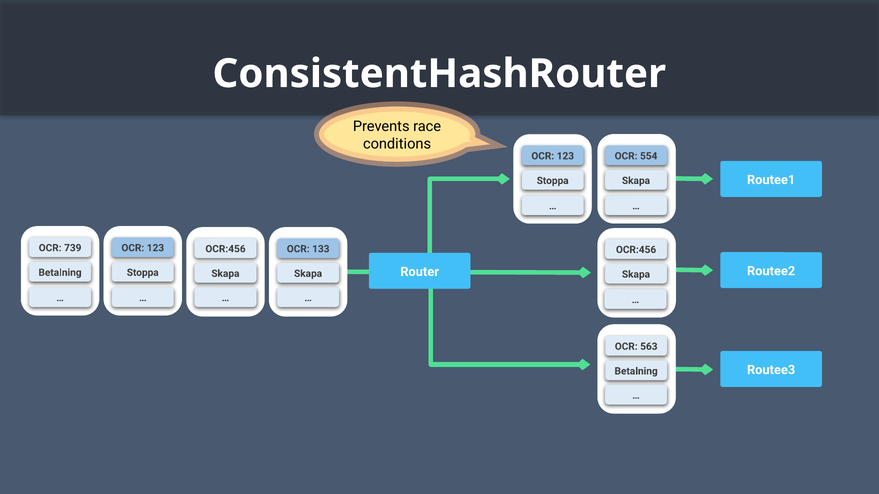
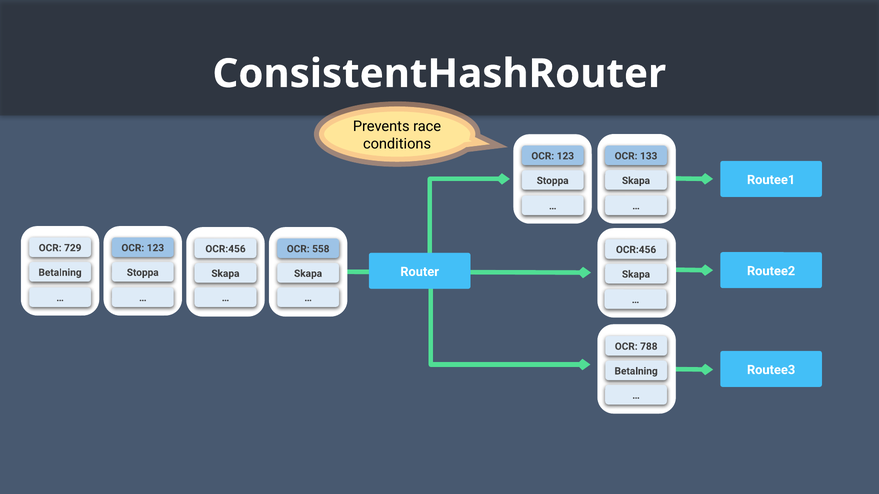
554: 554 -> 133 (649, 156)
739: 739 -> 729 (73, 248)
133: 133 -> 558 (321, 249)
563: 563 -> 788 (649, 347)
